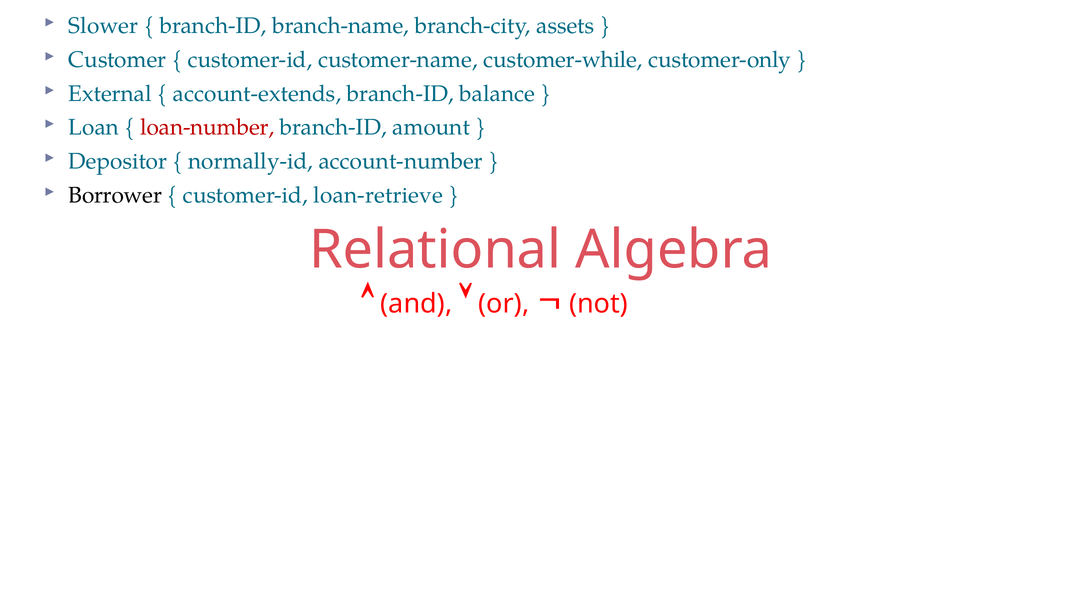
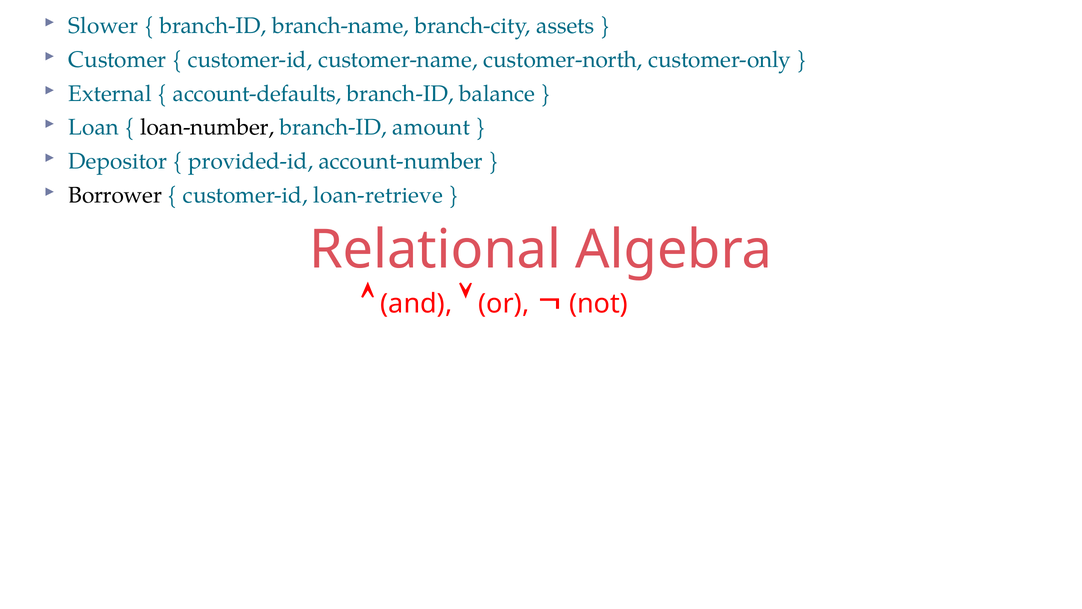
customer-while: customer-while -> customer-north (563, 60)
account-extends: account-extends -> account-defaults (257, 94)
loan-number colour: red -> black (207, 127)
normally-id: normally-id -> provided-id (251, 161)
